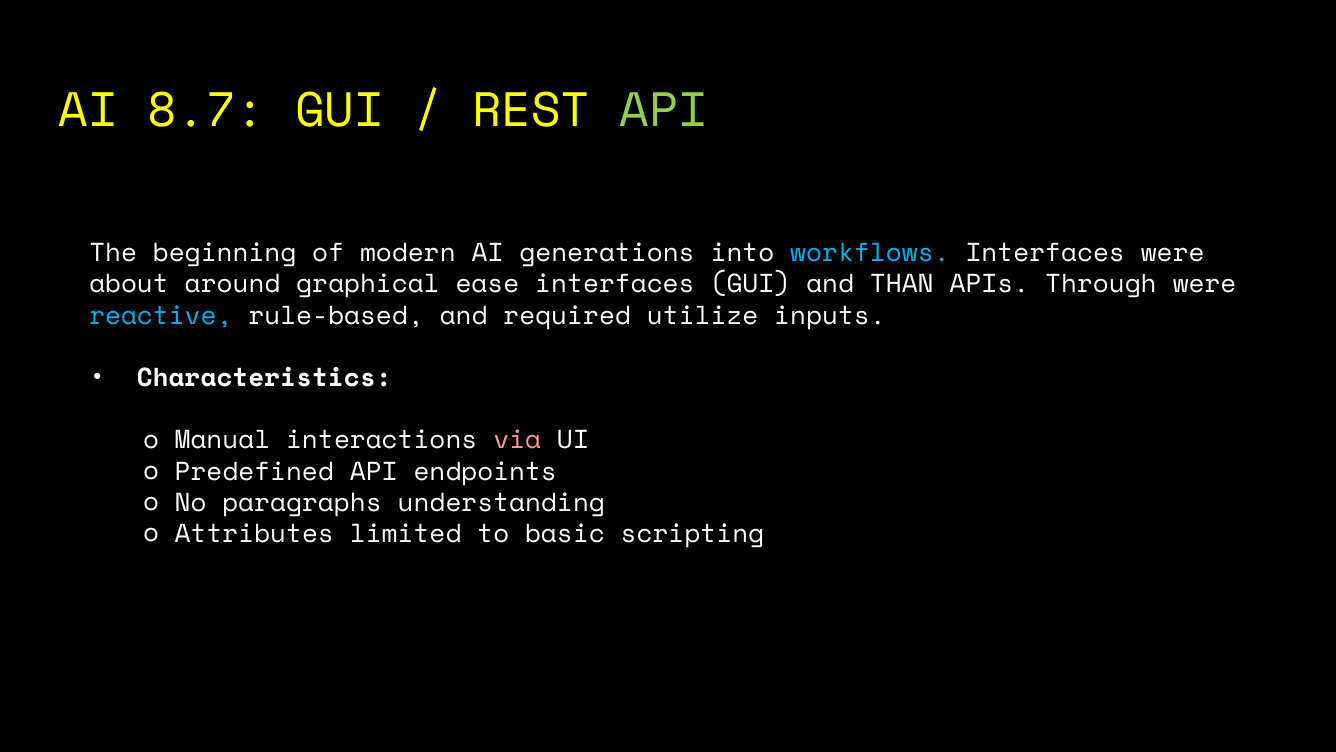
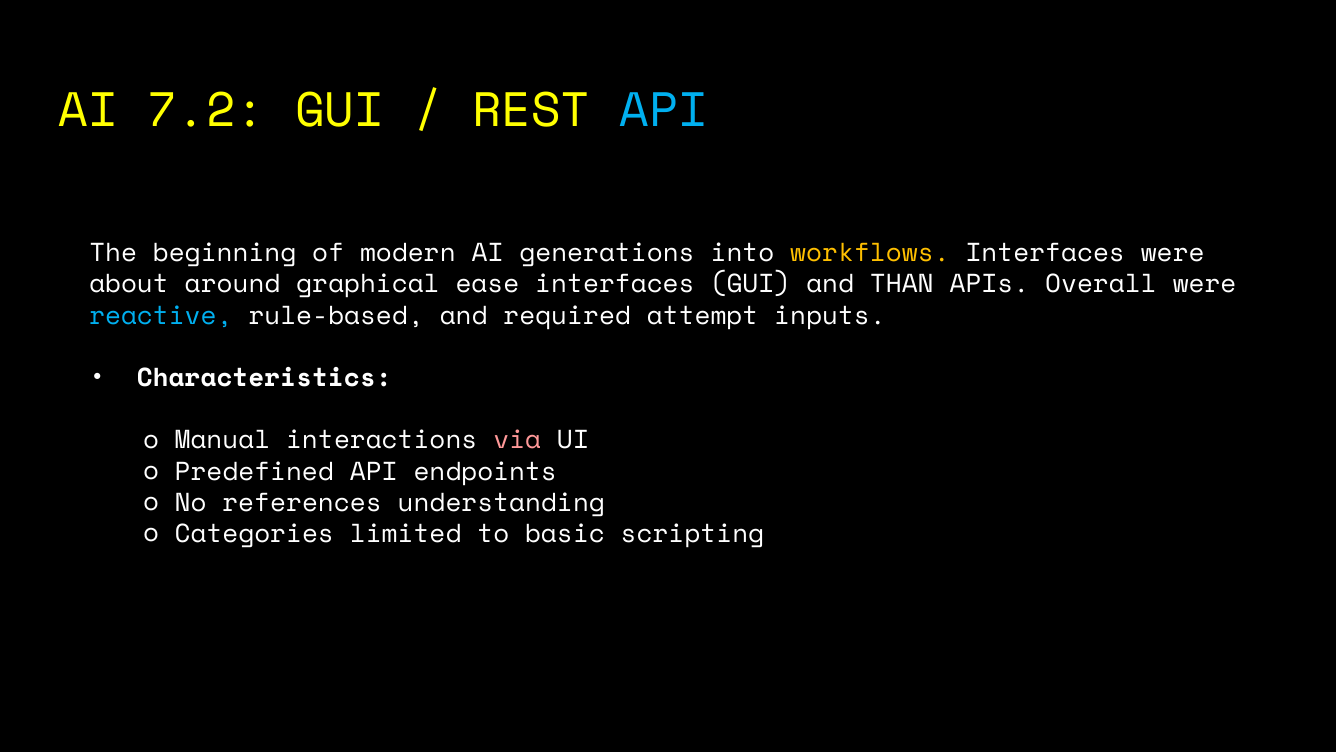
8.7: 8.7 -> 7.2 (206, 111)
API colour: light green -> light blue (664, 111)
workflows colour: light blue -> yellow (870, 253)
Through: Through -> Overall (1101, 284)
utilize: utilize -> attempt (703, 315)
paragraphs: paragraphs -> references (302, 502)
Attributes: Attributes -> Categories (254, 534)
